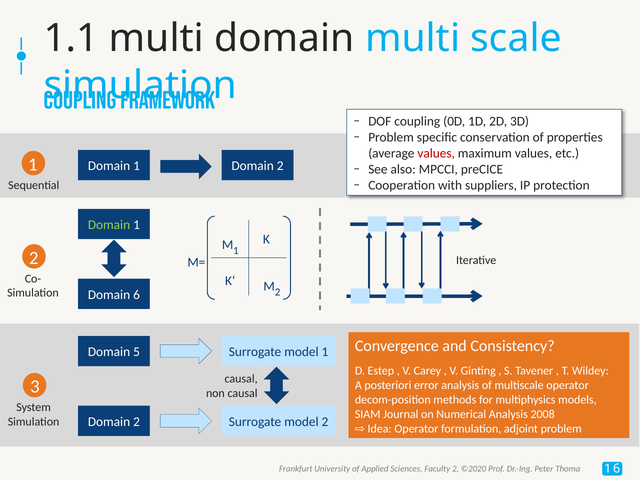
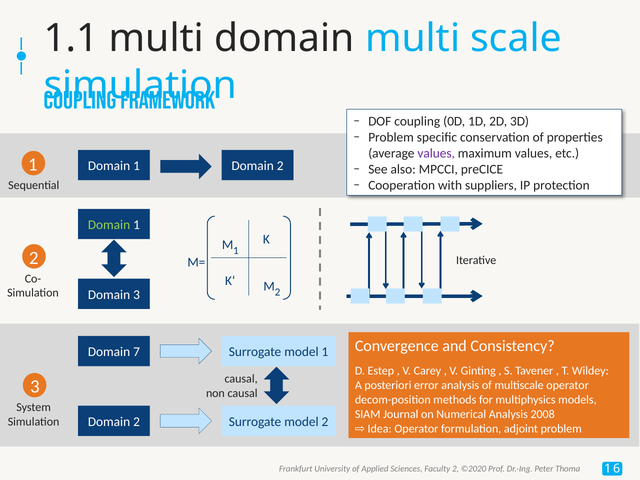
values colour: red -> purple (436, 153)
Domain 6: 6 -> 3 (137, 295)
5: 5 -> 7 (137, 352)
